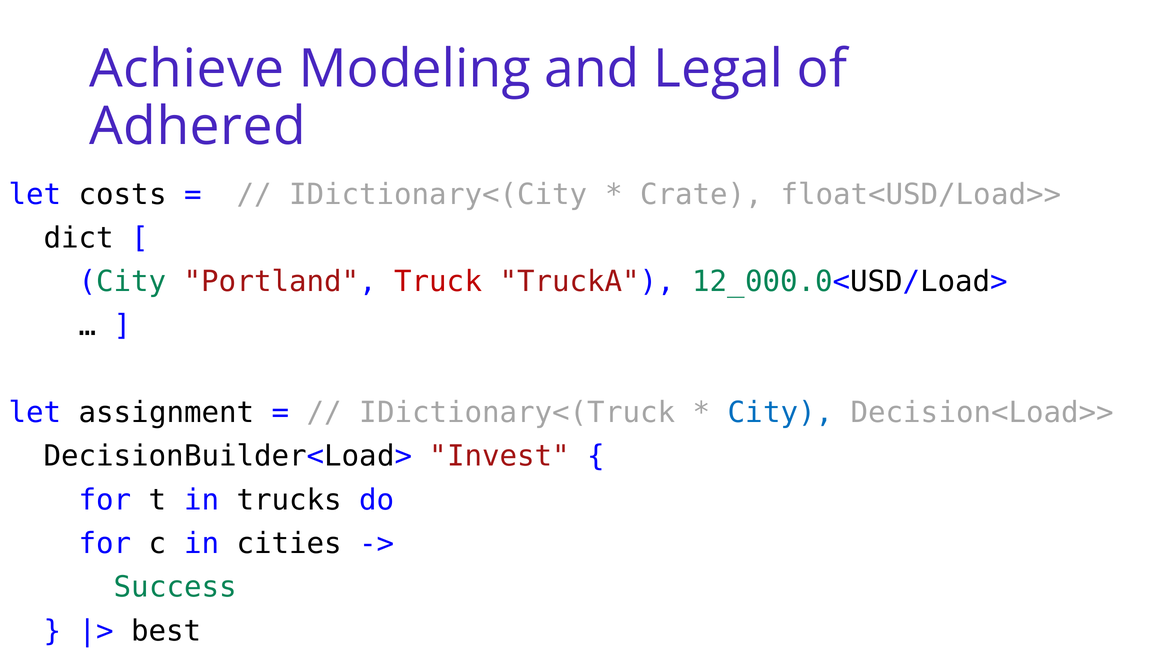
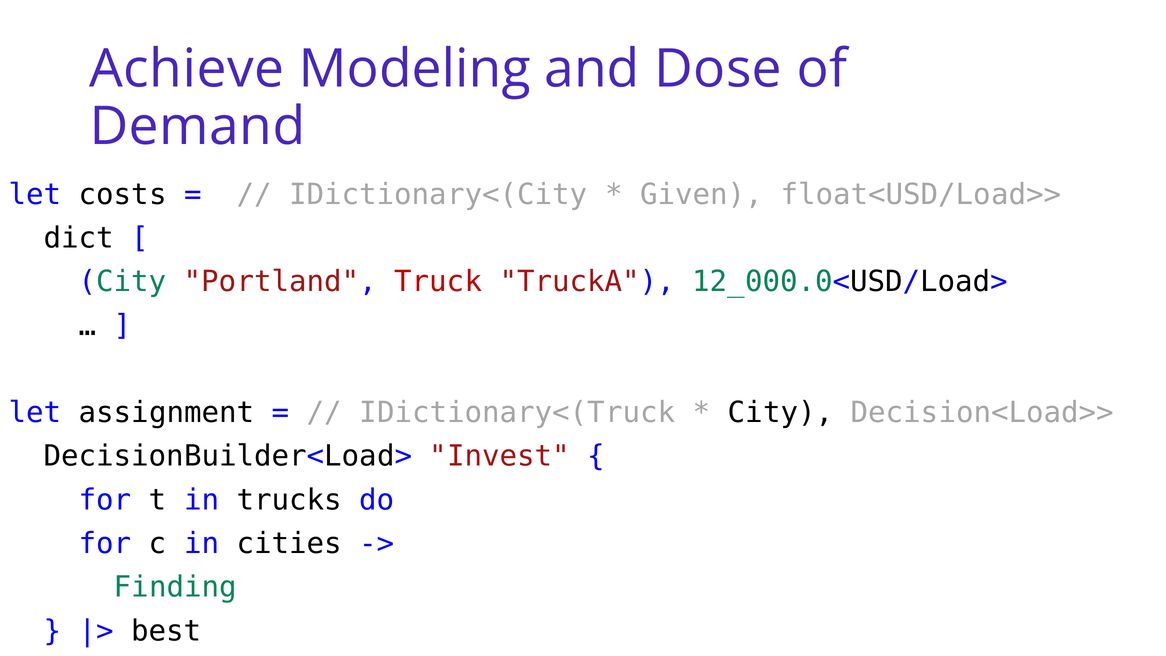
Legal: Legal -> Dose (718, 69)
Adhered: Adhered -> Demand (198, 127)
Crate: Crate -> Given (702, 195)
City colour: blue -> black (781, 413)
Success: Success -> Finding (175, 587)
